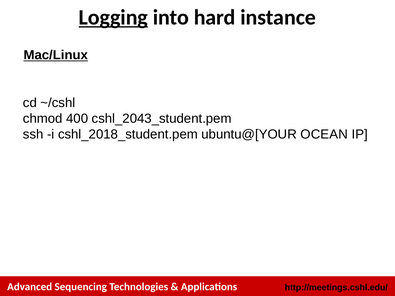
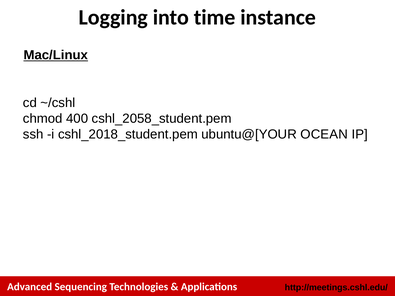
Logging underline: present -> none (113, 17)
hard: hard -> time (215, 17)
cshl_2043_student.pem: cshl_2043_student.pem -> cshl_2058_student.pem (162, 119)
